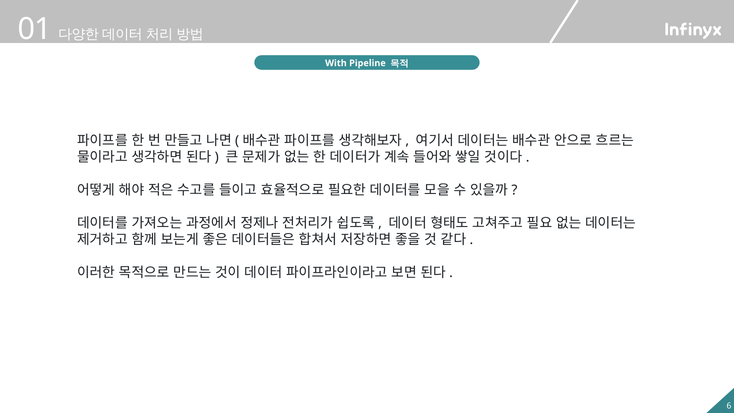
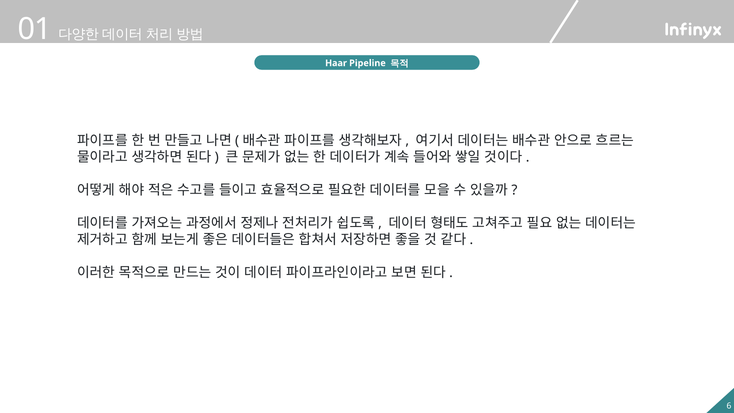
With: With -> Haar (336, 63)
